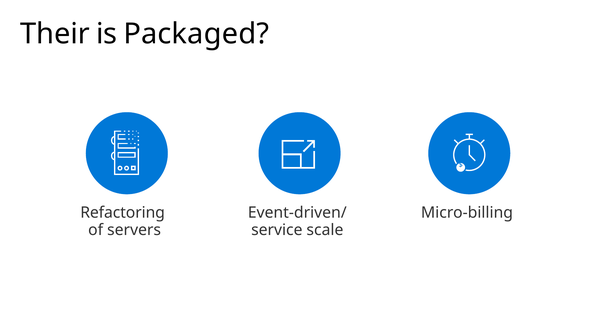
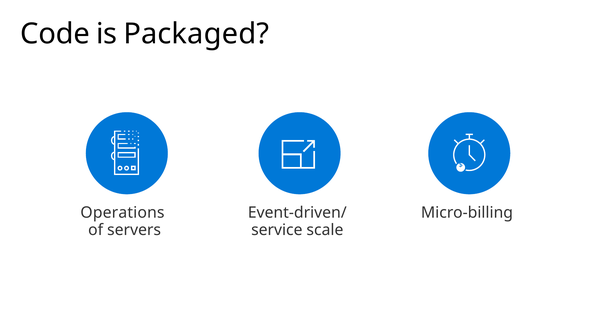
Their: Their -> Code (55, 34)
Refactoring: Refactoring -> Operations (122, 212)
